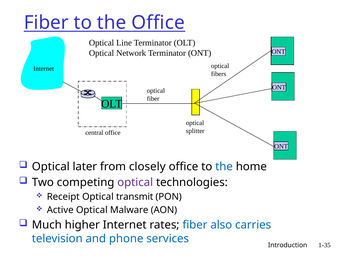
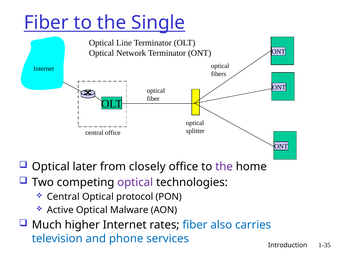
the Office: Office -> Single (158, 23)
the colour: blue -> purple (224, 167)
Receipt: Receipt -> Central (63, 197)
transmit: transmit -> protocol (135, 197)
